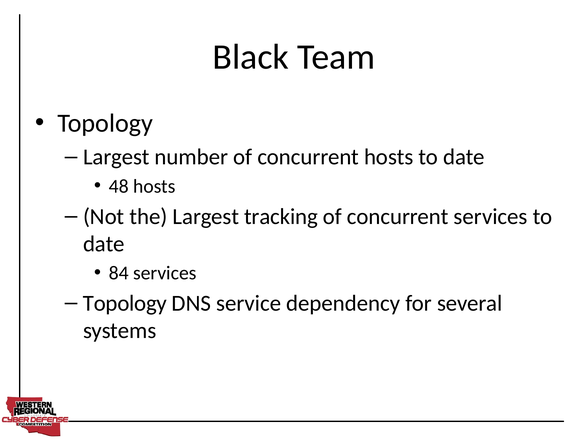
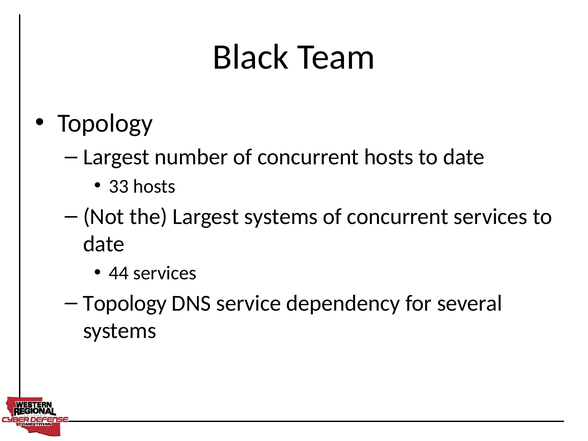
48: 48 -> 33 (119, 186)
Largest tracking: tracking -> systems (281, 216)
84: 84 -> 44 (119, 273)
